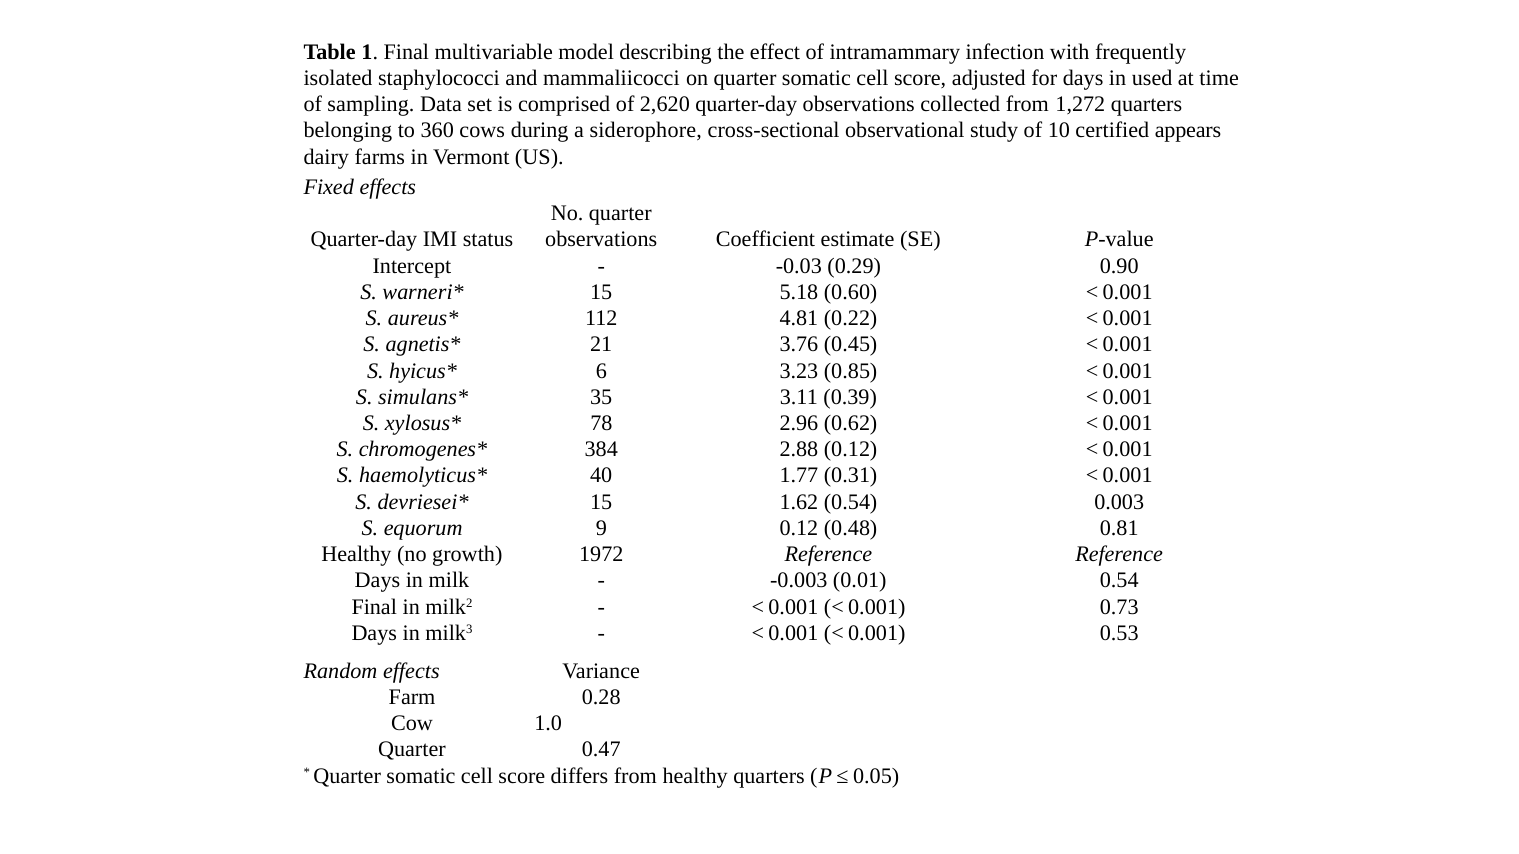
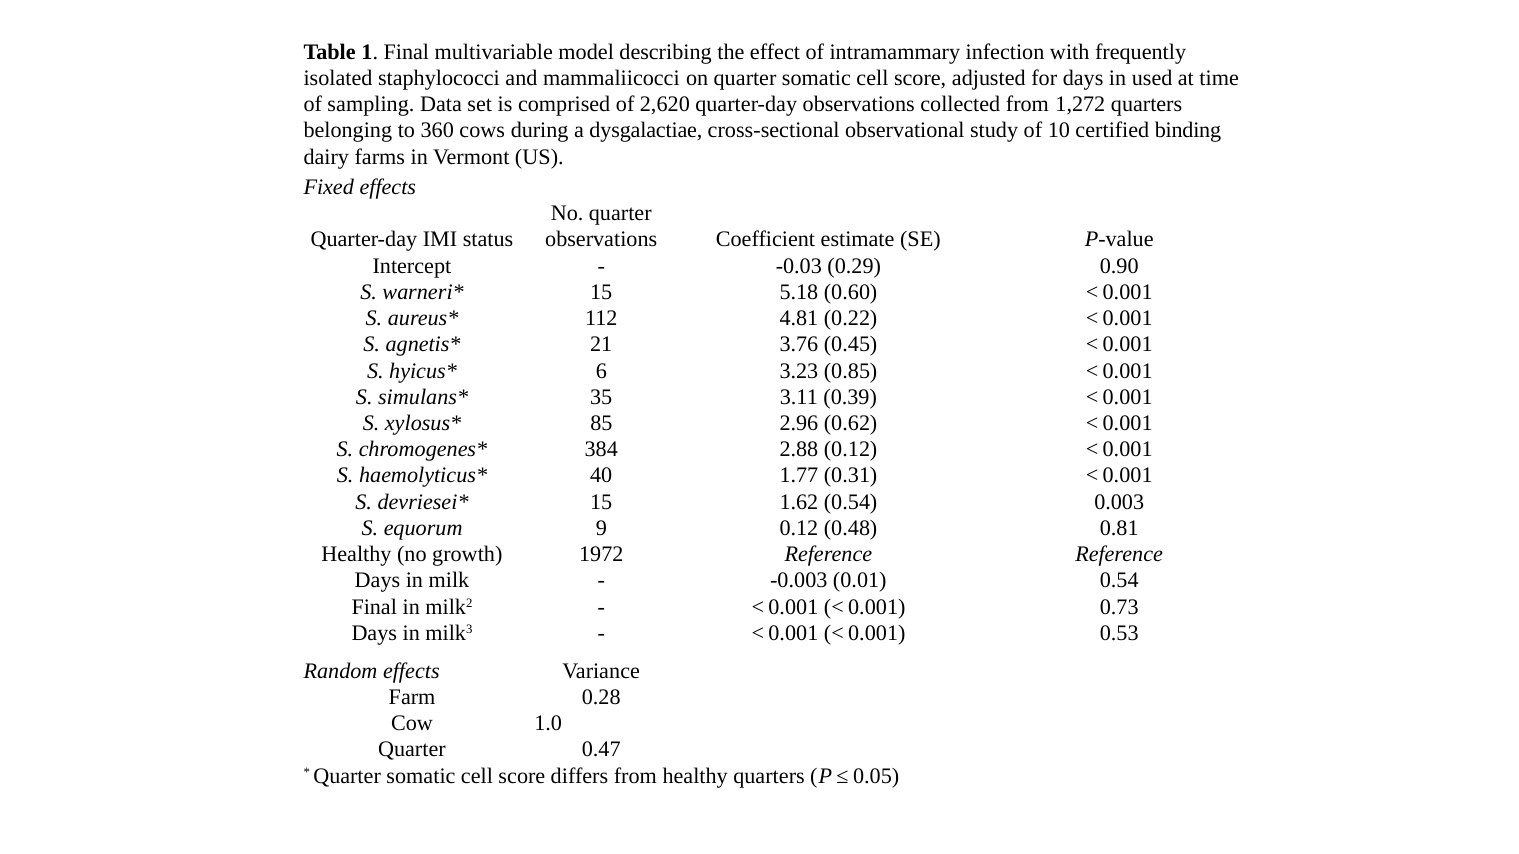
siderophore: siderophore -> dysgalactiae (646, 131)
appears: appears -> binding (1188, 131)
78: 78 -> 85 (601, 423)
